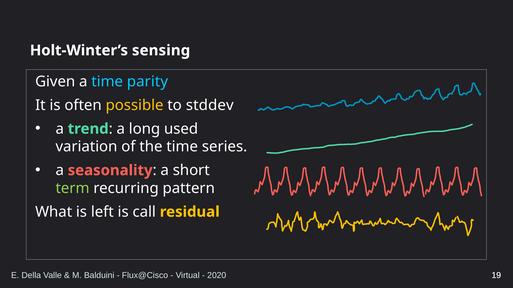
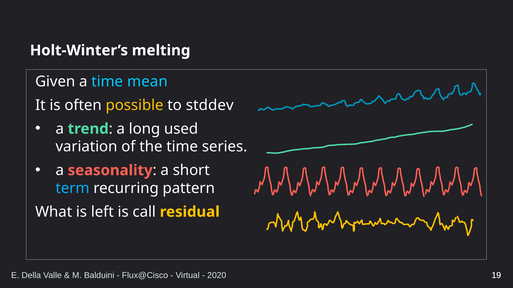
sensing: sensing -> melting (161, 51)
parity: parity -> mean (147, 82)
term colour: light green -> light blue (72, 189)
